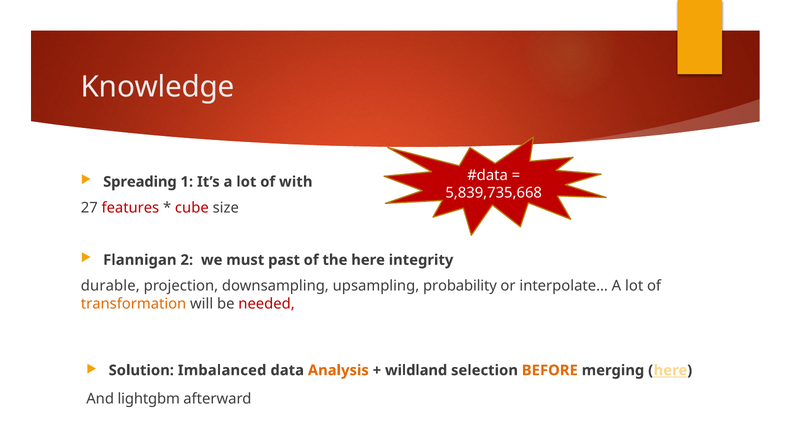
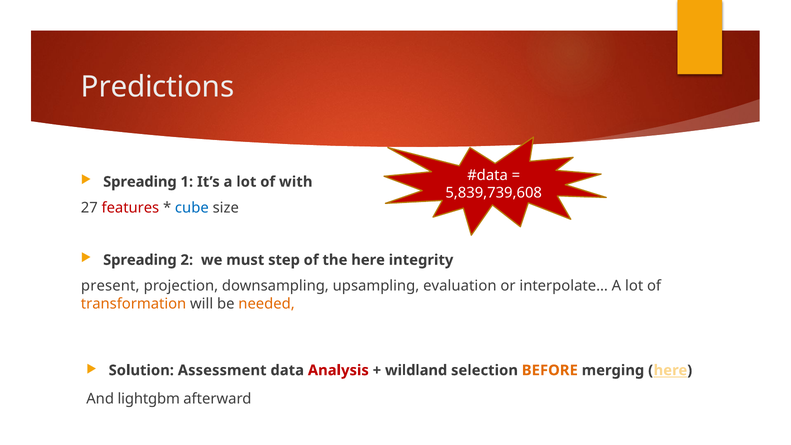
Knowledge: Knowledge -> Predictions (158, 87)
5,839,735,668: 5,839,735,668 -> 5,839,739,608 (494, 193)
cube colour: red -> blue (192, 208)
Flannigan: Flannigan -> Spreading (140, 260)
past: past -> step (284, 260)
durable: durable -> present (110, 286)
probability: probability -> evaluation (460, 286)
needed colour: red -> orange (267, 304)
Imbalanced: Imbalanced -> Assessment (222, 370)
Analysis colour: orange -> red (338, 370)
